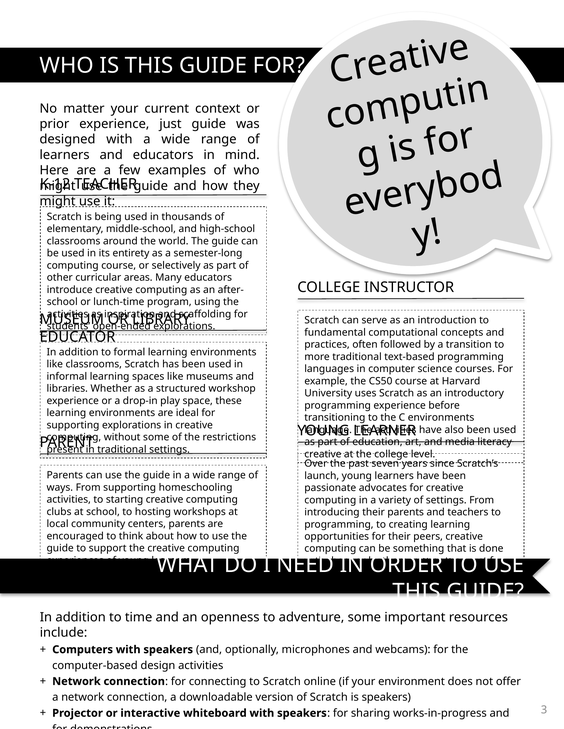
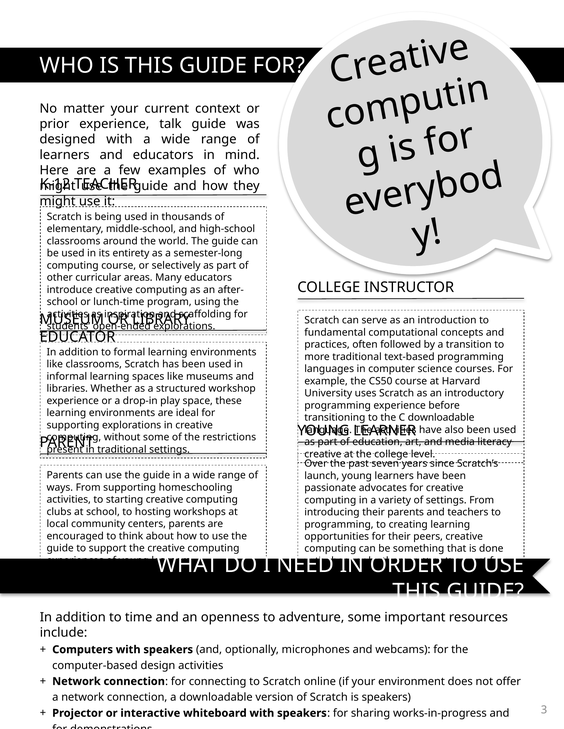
experience just: just -> talk (170, 124)
C environments: environments -> downloadable (441, 418)
